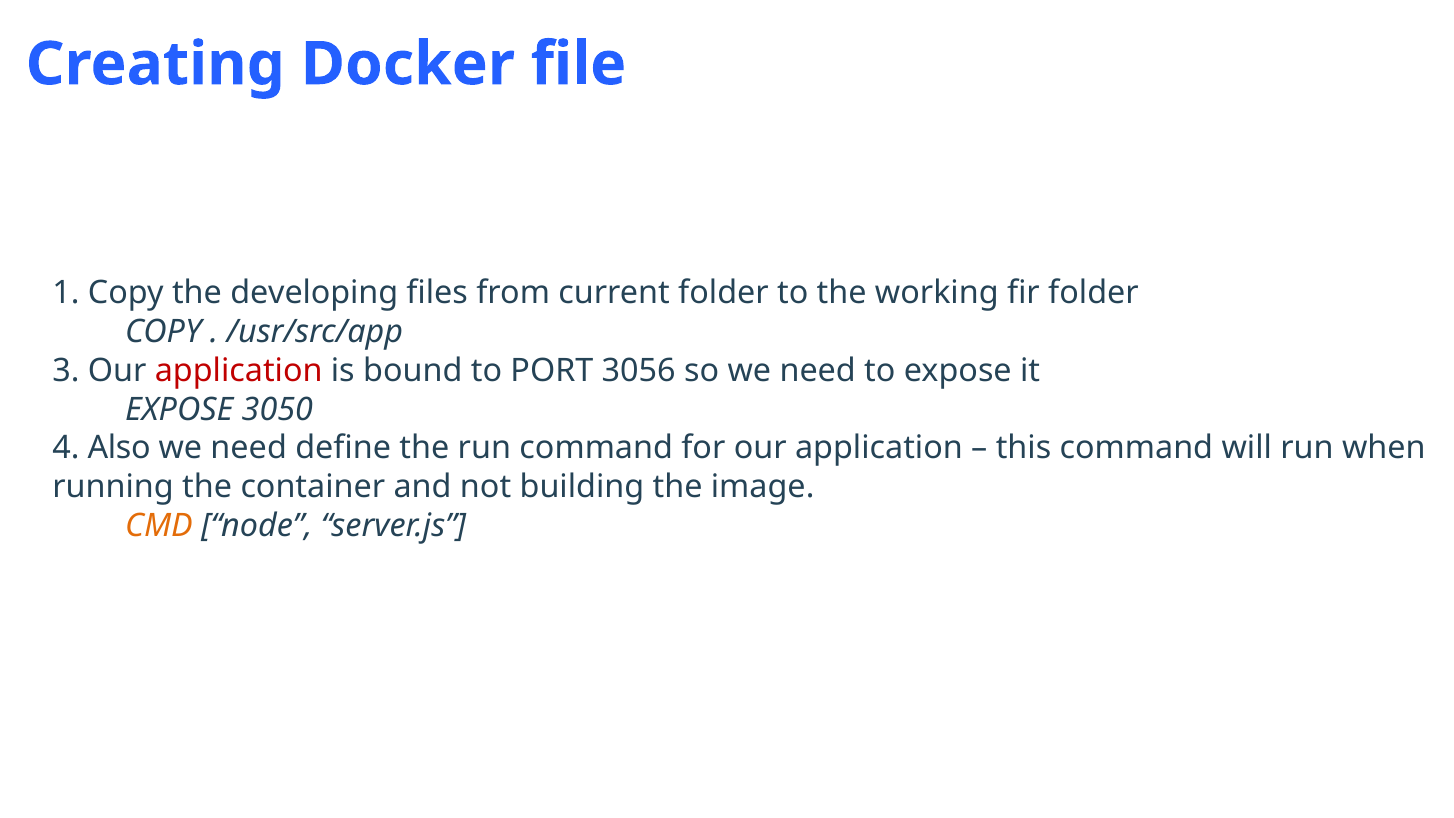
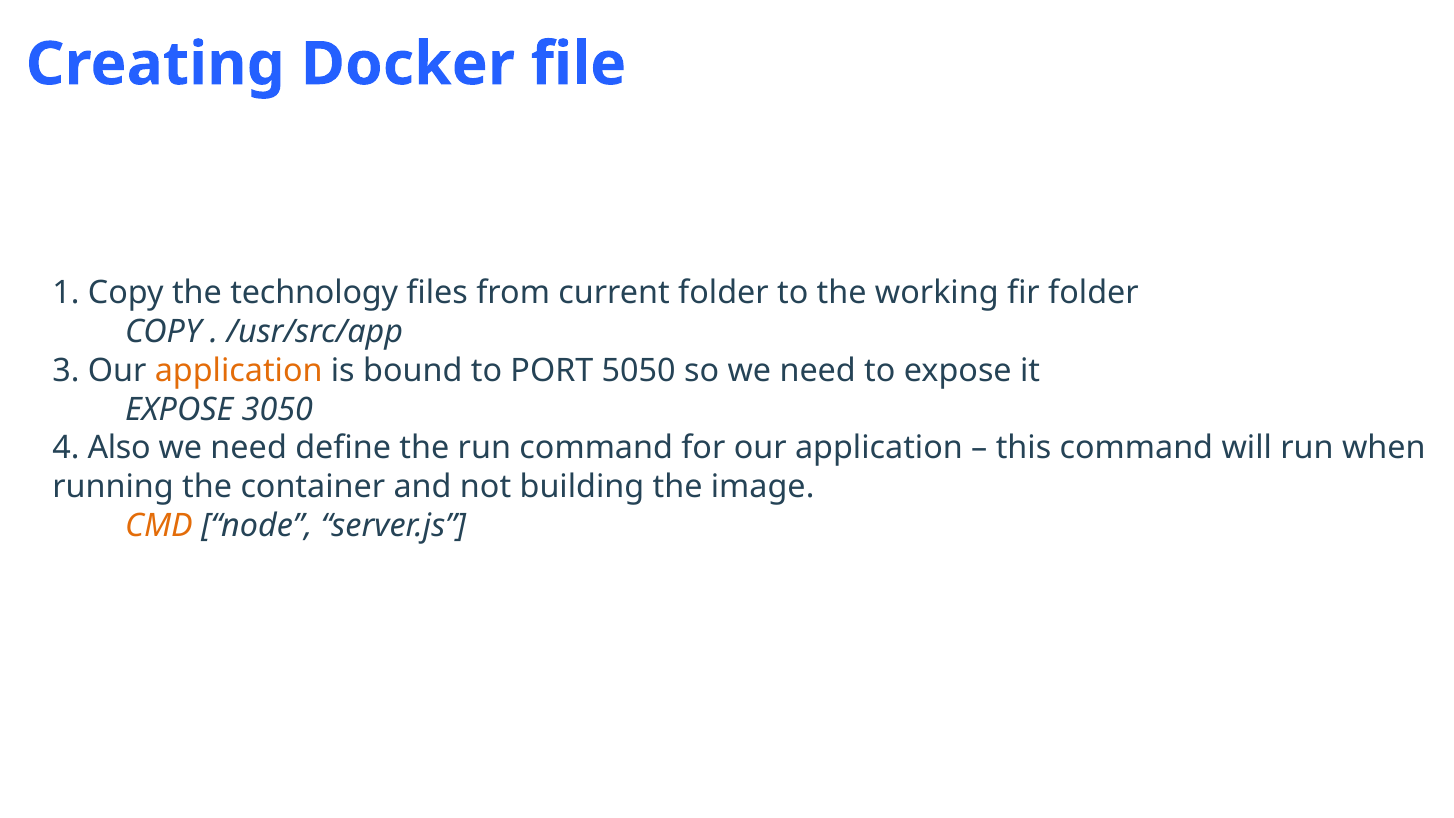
developing: developing -> technology (314, 293)
application colour: red -> orange (239, 370)
3056: 3056 -> 5050 (639, 370)
